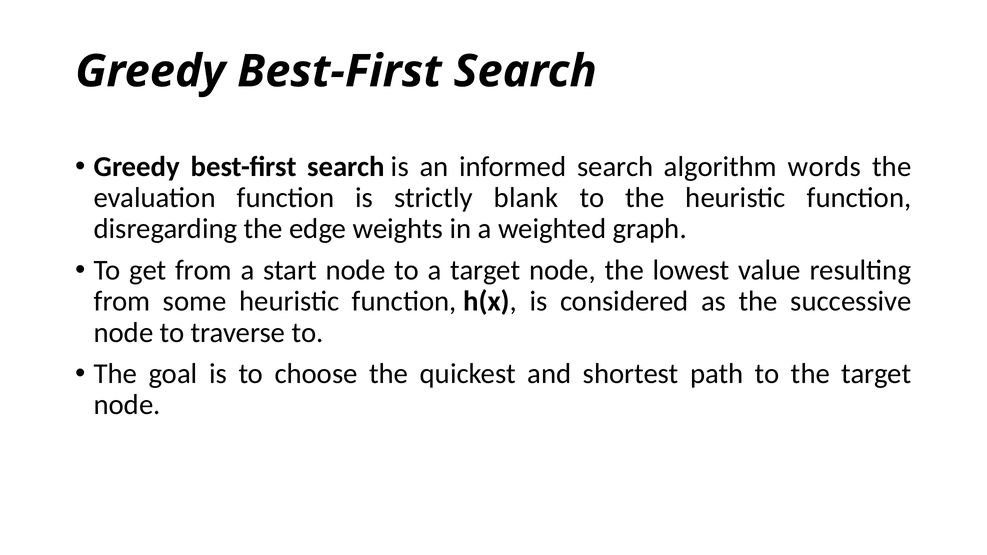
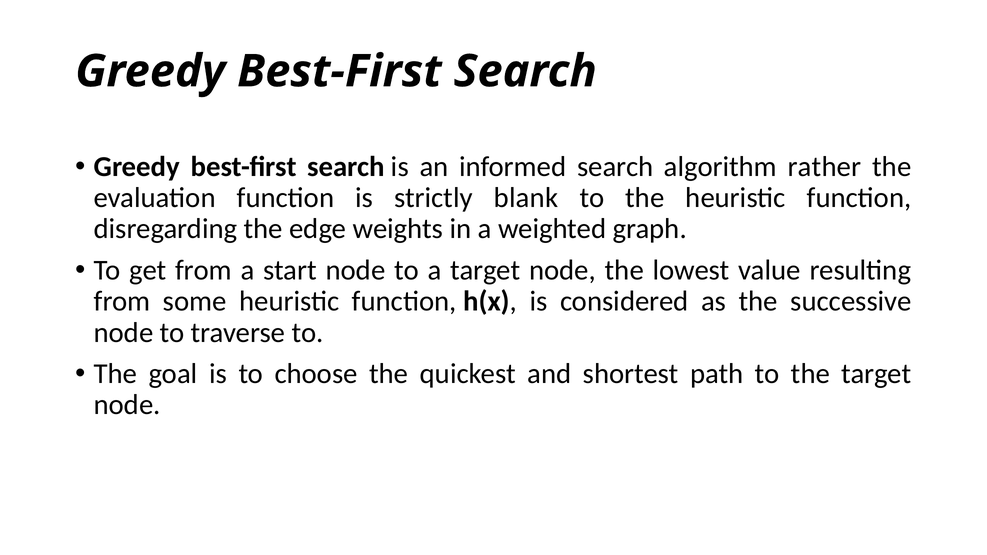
words: words -> rather (825, 167)
